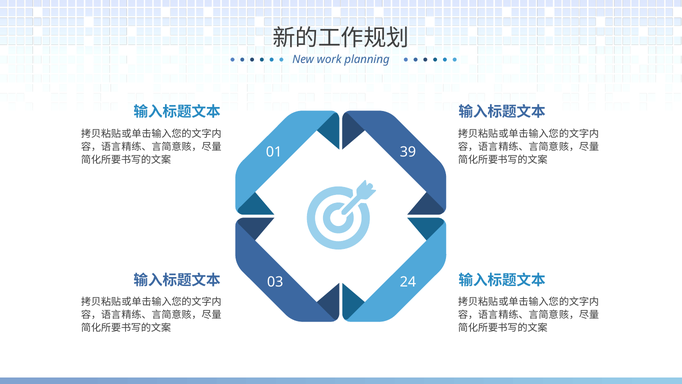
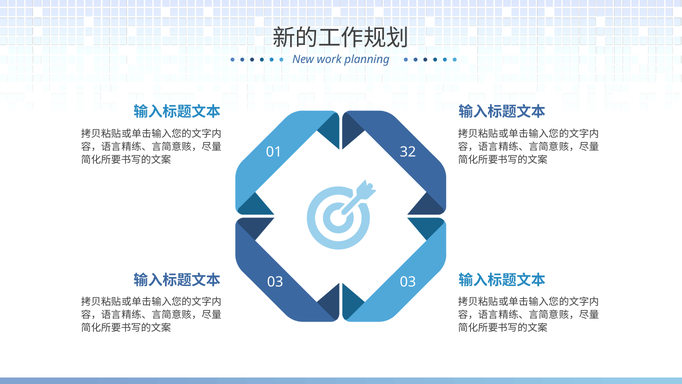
39: 39 -> 32 (408, 152)
03 24: 24 -> 03 (408, 282)
